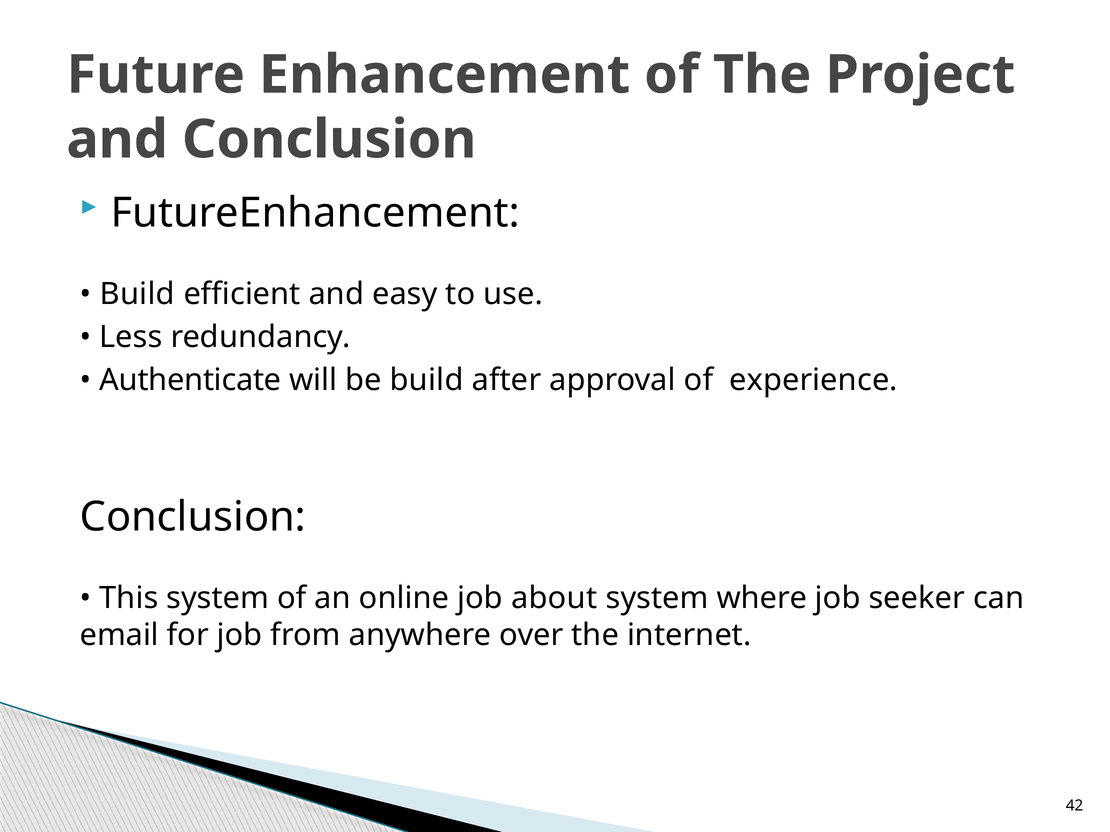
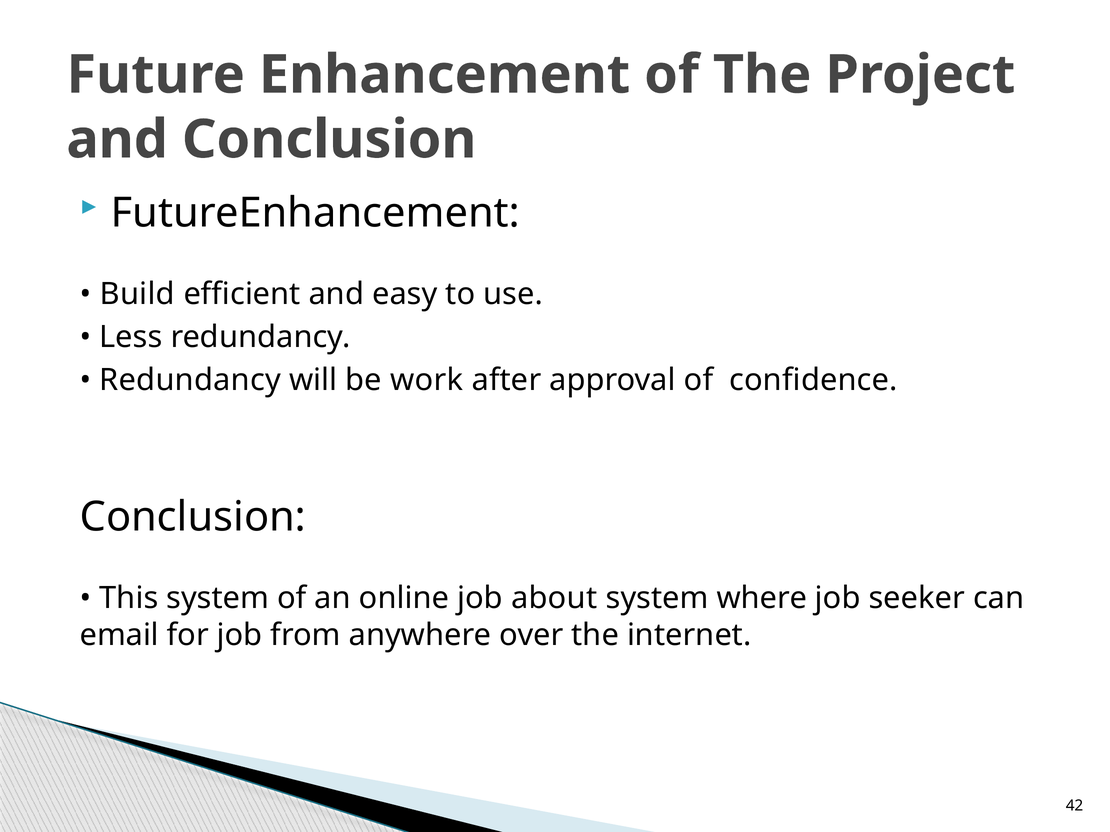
Authenticate: Authenticate -> Redundancy (190, 381)
be build: build -> work (427, 381)
experience: experience -> confidence (813, 381)
